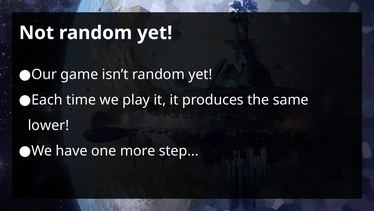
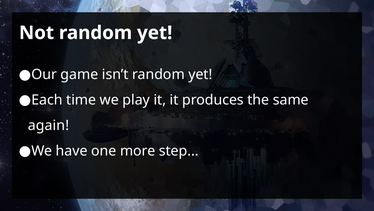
lower: lower -> again (48, 125)
